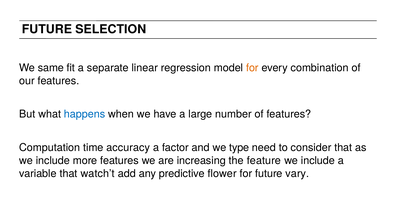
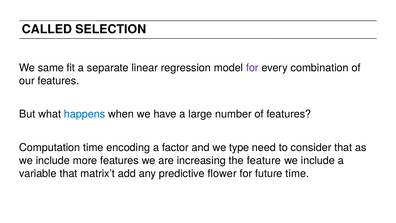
FUTURE: FUTURE -> CALLED (47, 29)
for colour: orange -> purple (252, 68)
accuracy: accuracy -> encoding (128, 147)
watch’t: watch’t -> matrix’t (98, 173)
future vary: vary -> time (297, 173)
